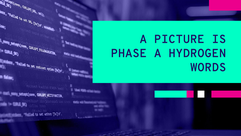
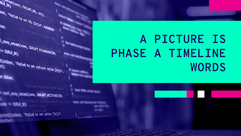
HYDROGEN: HYDROGEN -> TIMELINE (197, 53)
